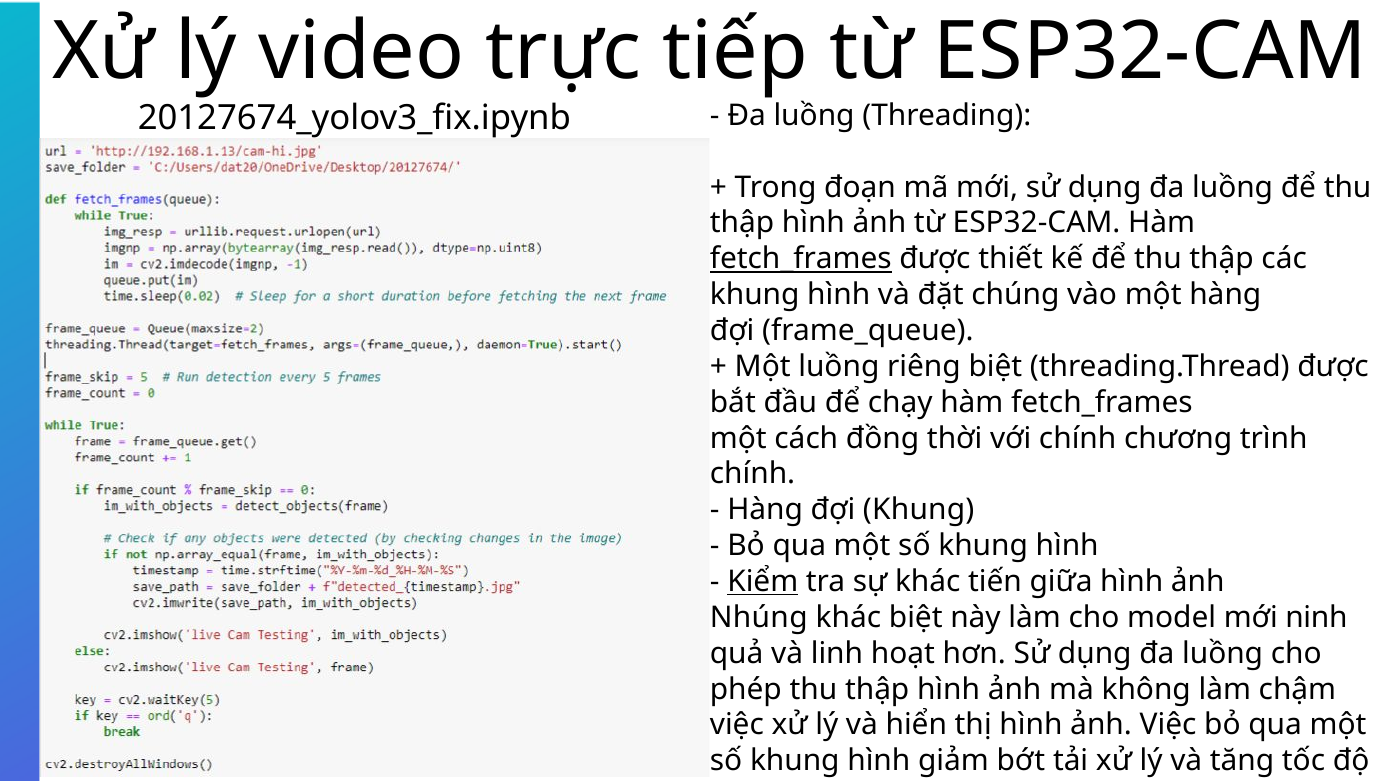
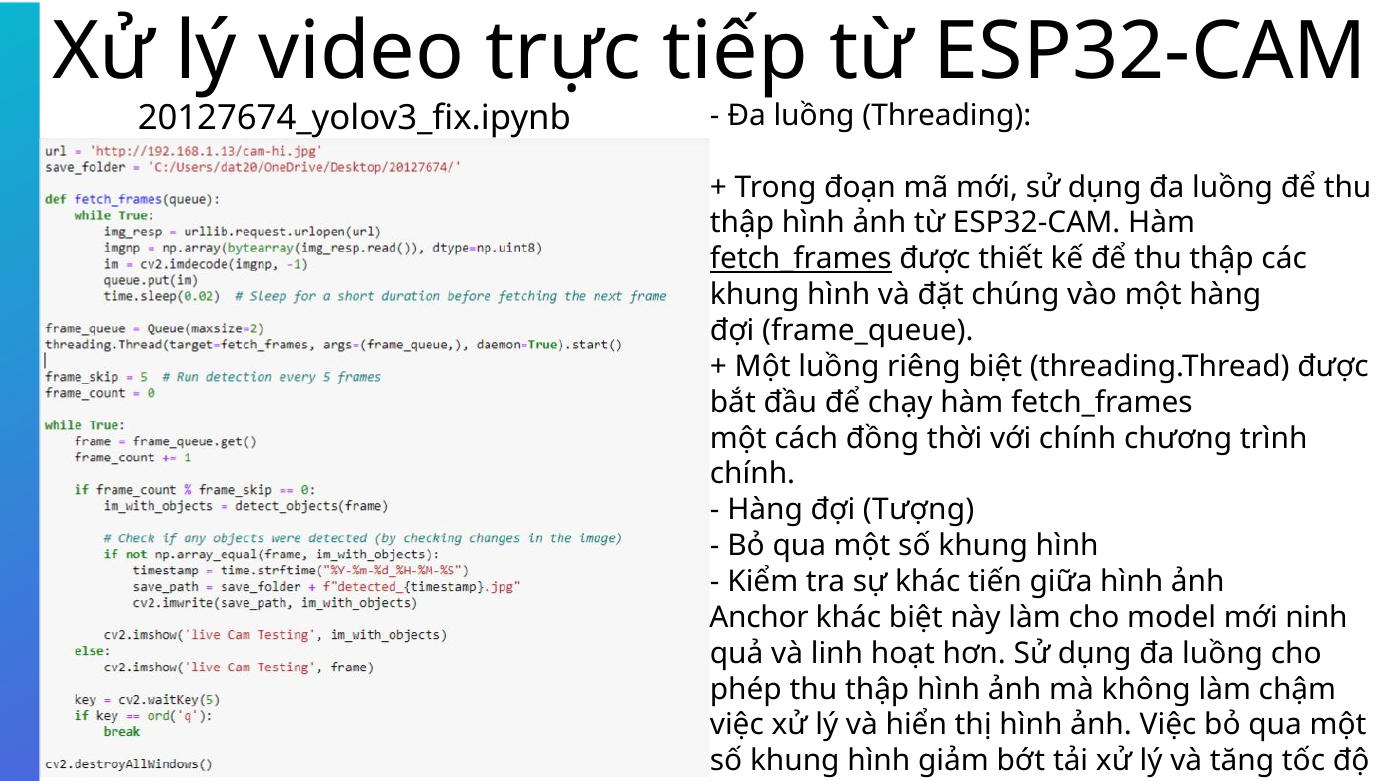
đợi Khung: Khung -> Tượng (919, 510)
Kiểm underline: present -> none (763, 581)
Nhúng: Nhúng -> Anchor (759, 617)
